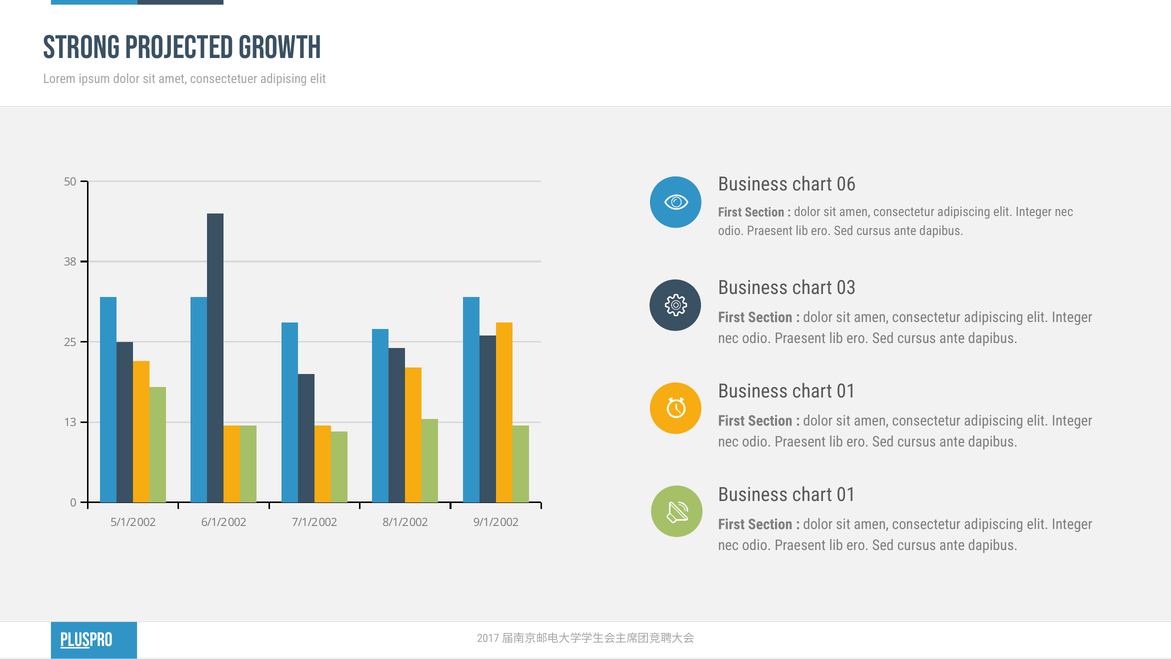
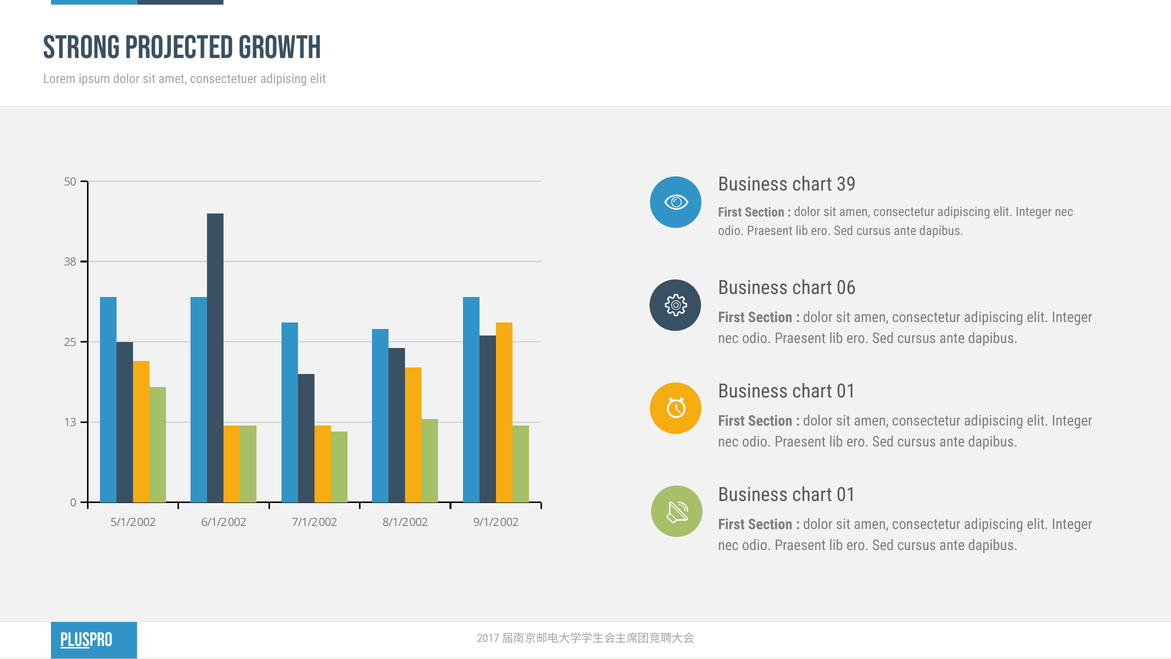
06: 06 -> 39 (846, 184)
03: 03 -> 06 (846, 288)
